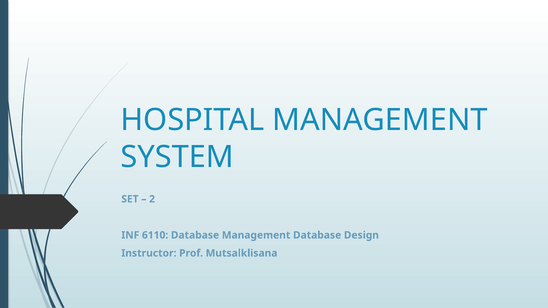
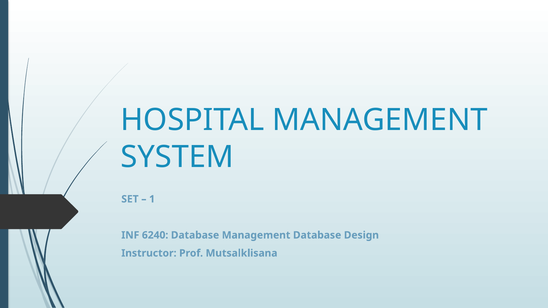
2: 2 -> 1 (152, 199)
6110: 6110 -> 6240 (155, 235)
